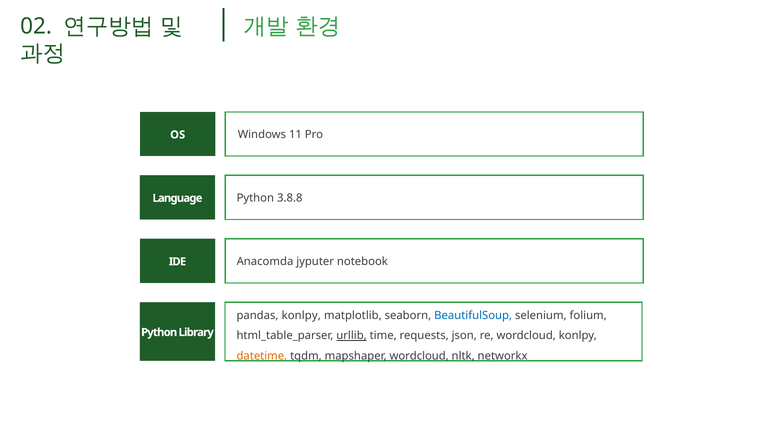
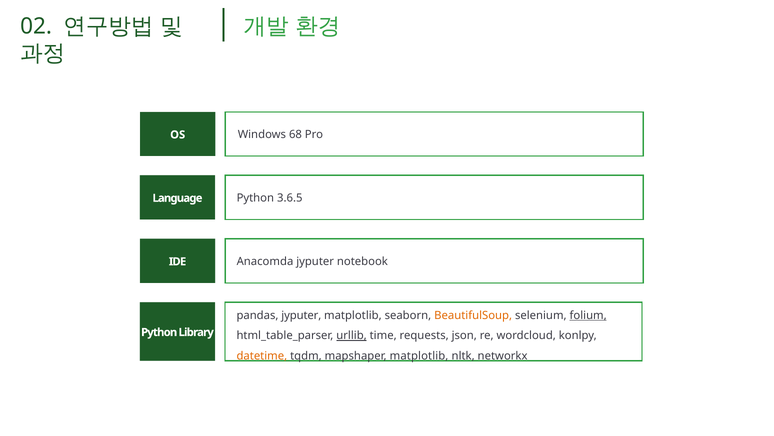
11: 11 -> 68 (295, 135)
3.8.8: 3.8.8 -> 3.6.5 (290, 198)
pandas konlpy: konlpy -> jyputer (301, 315)
BeautifulSoup colour: blue -> orange (473, 315)
folium underline: none -> present (588, 315)
mapshaper wordcloud: wordcloud -> matplotlib (419, 356)
